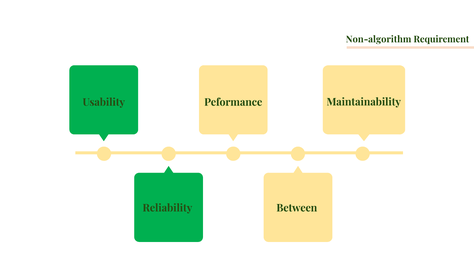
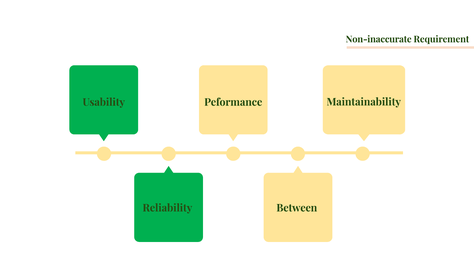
Non-algorithm: Non-algorithm -> Non-inaccurate (379, 39)
